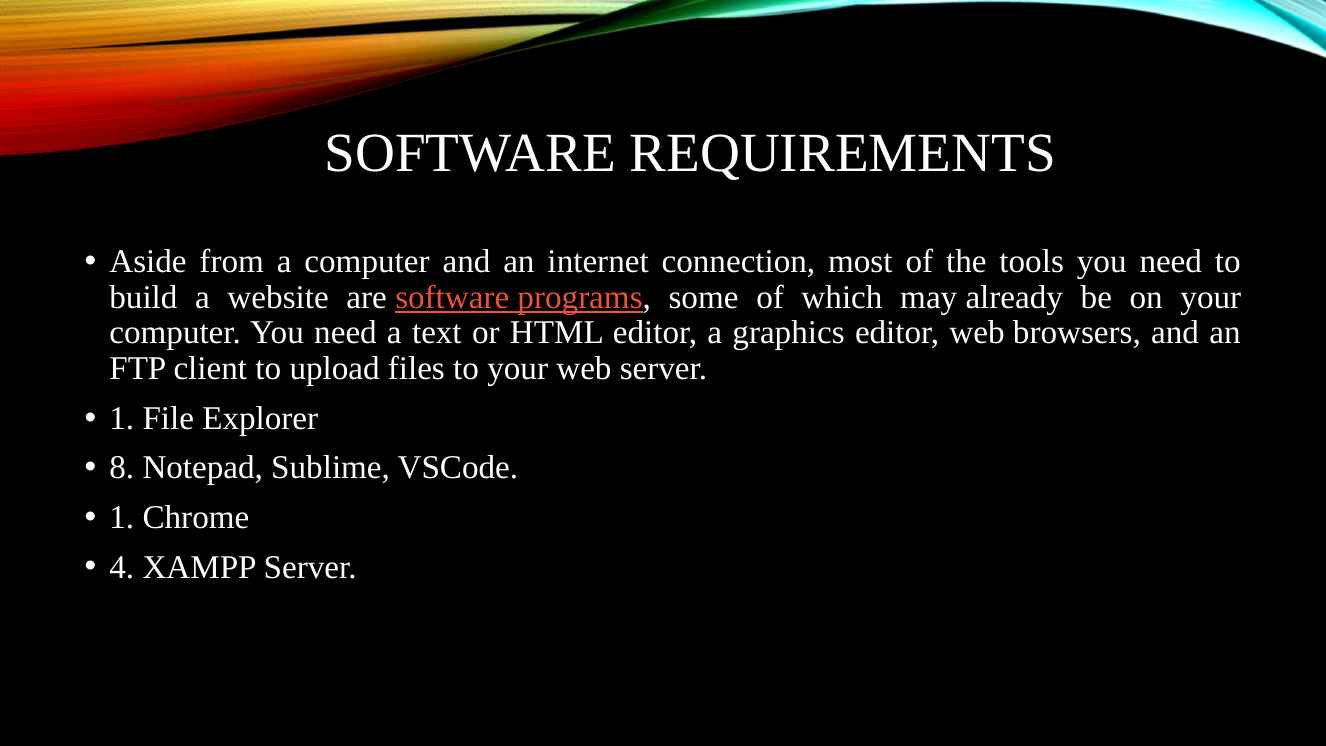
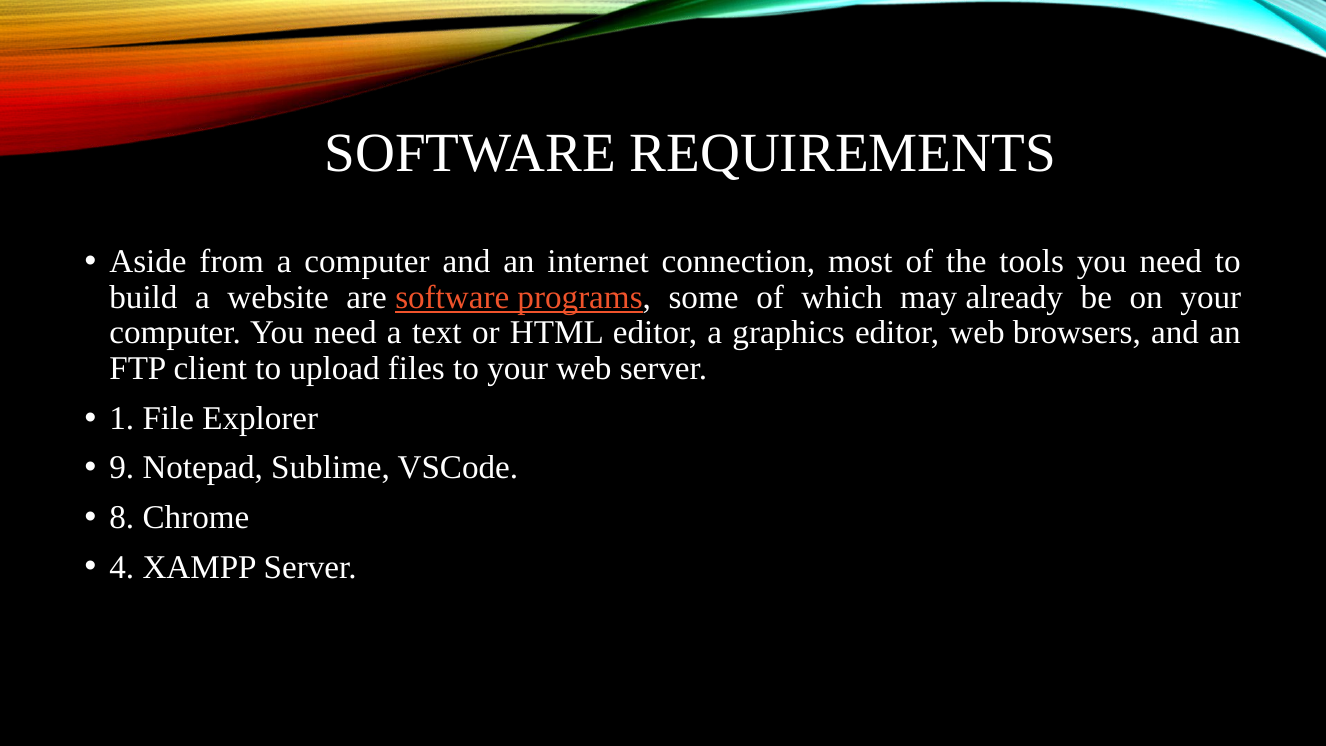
8: 8 -> 9 (122, 468)
1: 1 -> 8 (122, 518)
